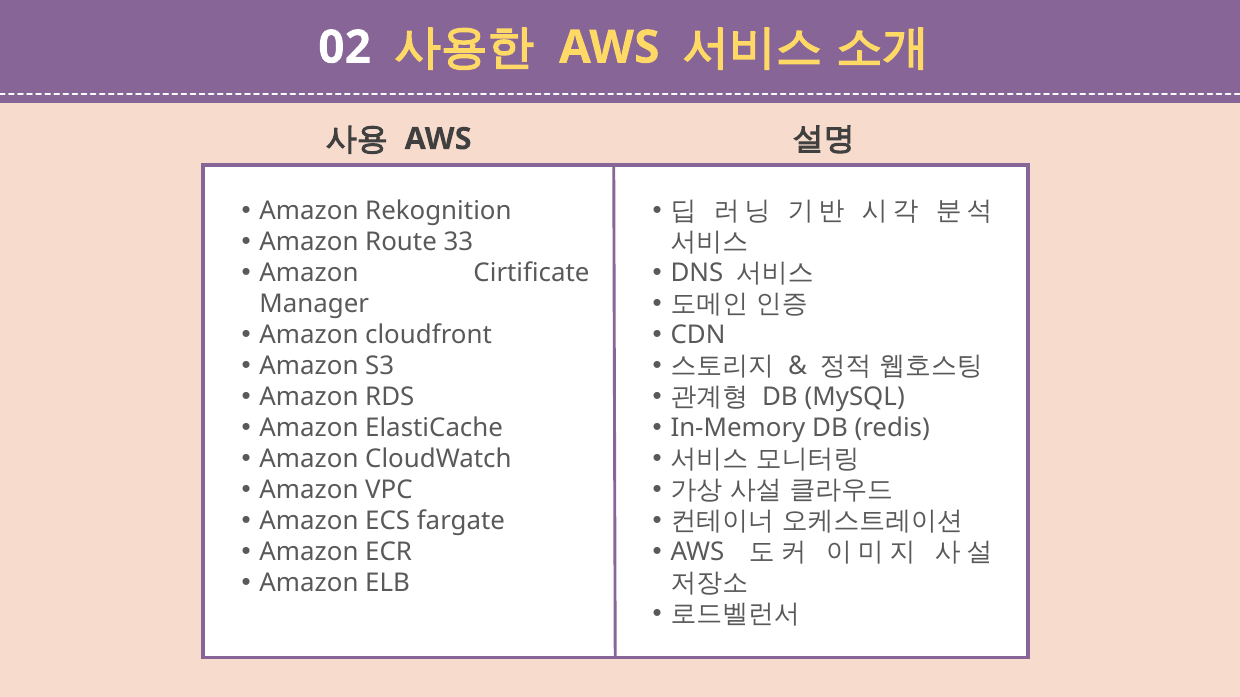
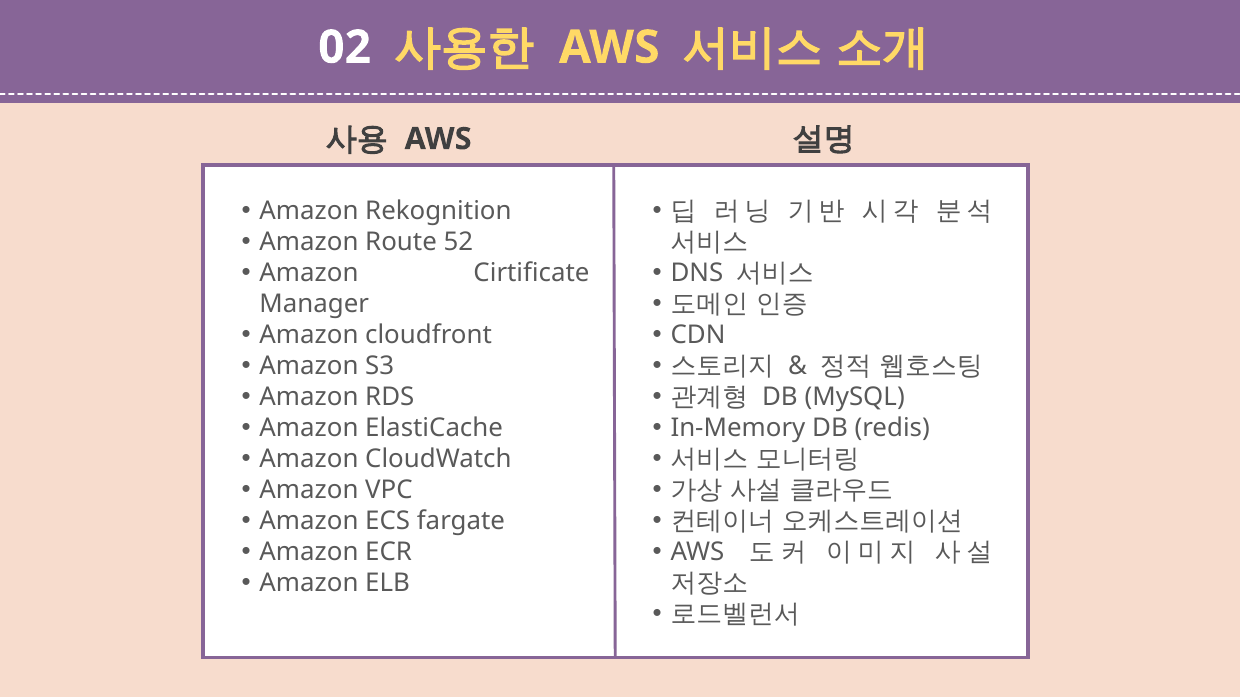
33: 33 -> 52 (458, 242)
